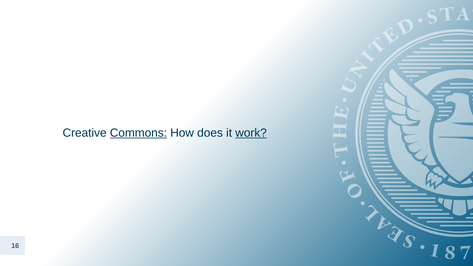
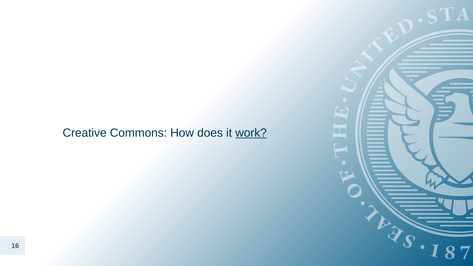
Commons underline: present -> none (138, 133)
